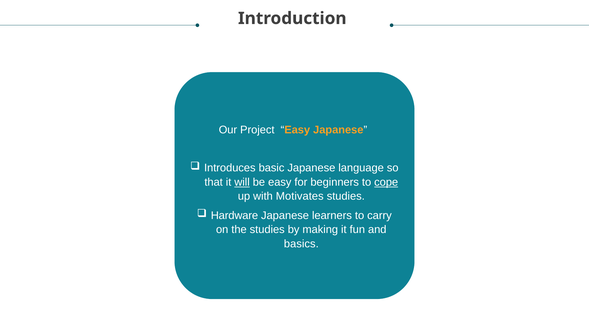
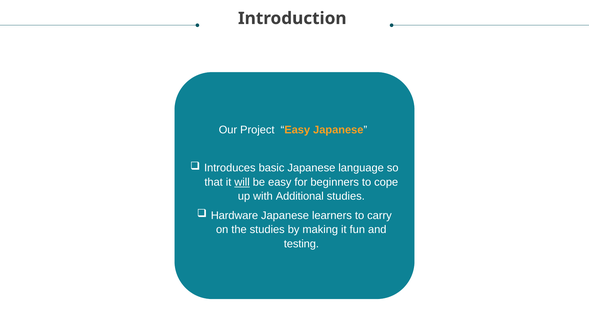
cope underline: present -> none (386, 182)
Motivates: Motivates -> Additional (300, 197)
basics: basics -> testing (301, 244)
